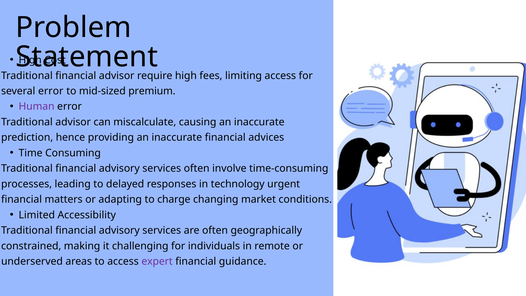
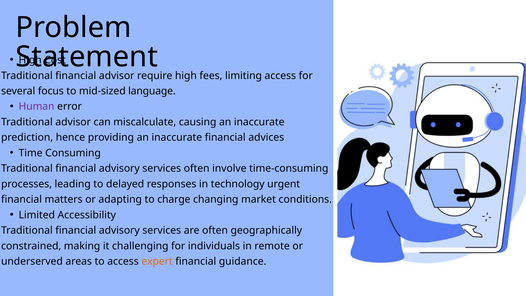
several error: error -> focus (51, 91)
premium: premium -> language (152, 91)
expert colour: purple -> orange (157, 261)
